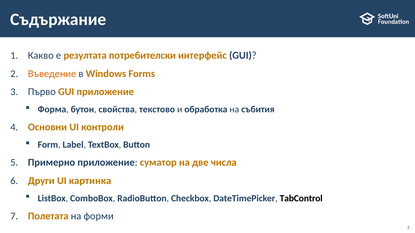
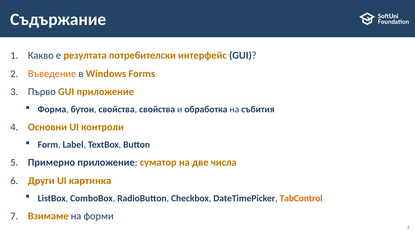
свойства текстово: текстово -> свойства (157, 110)
TabControl colour: black -> orange (301, 199)
Полетата: Полетата -> Взимаме (48, 217)
